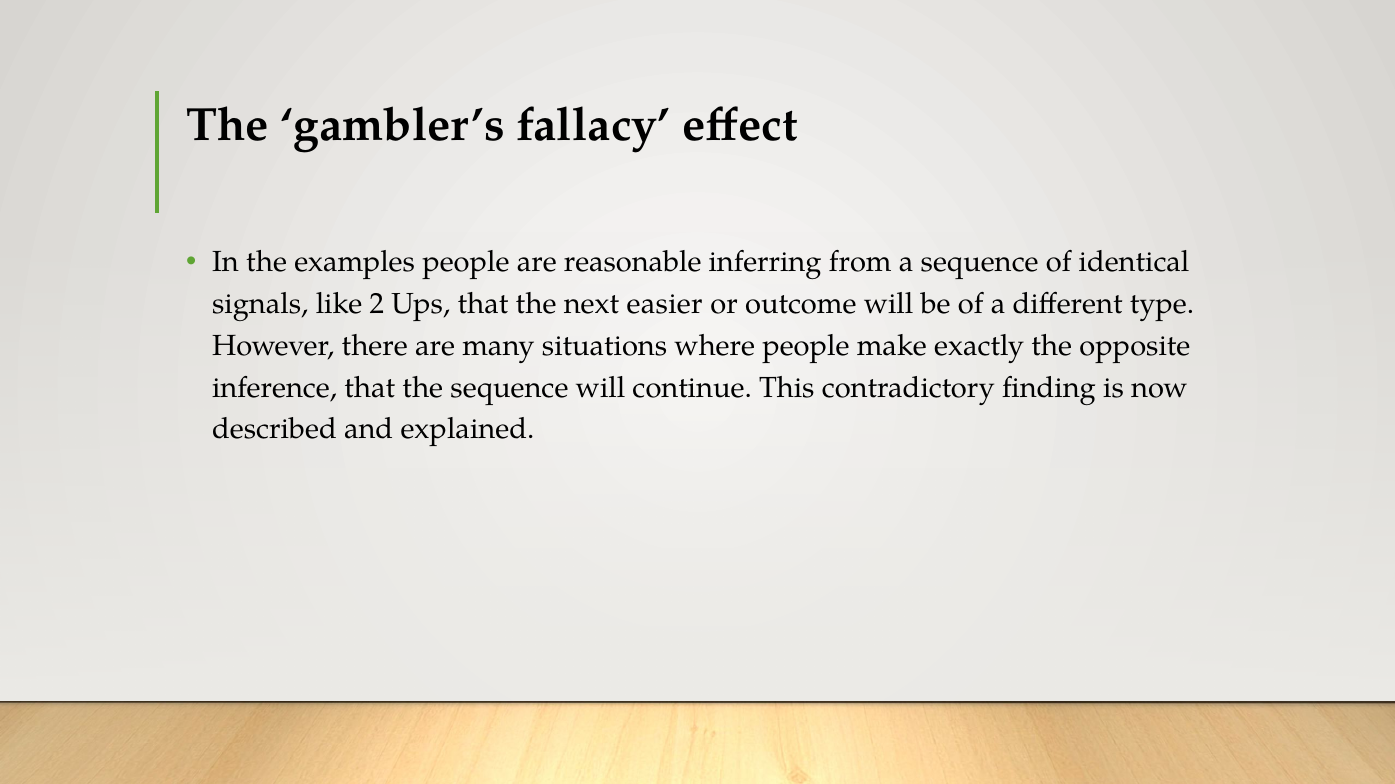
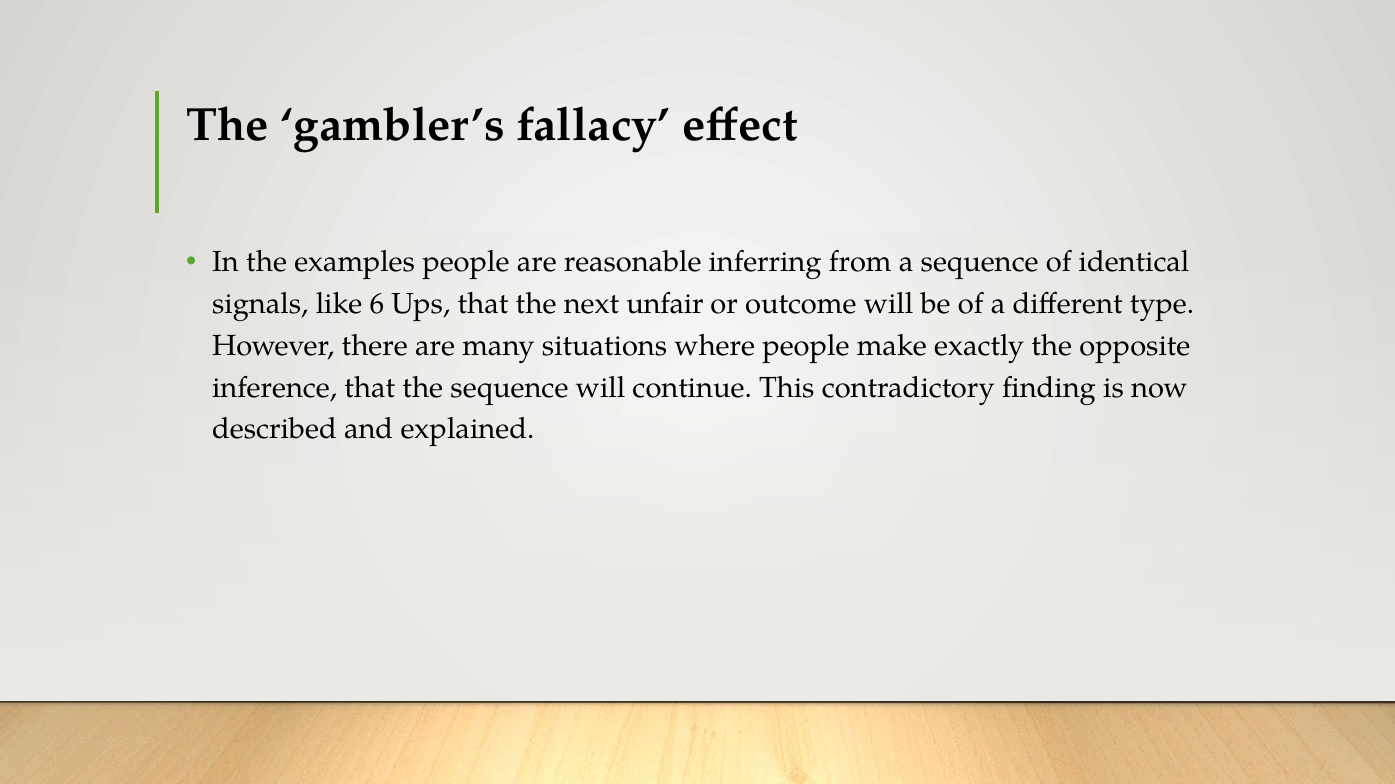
2: 2 -> 6 (377, 304)
easier: easier -> unfair (665, 304)
